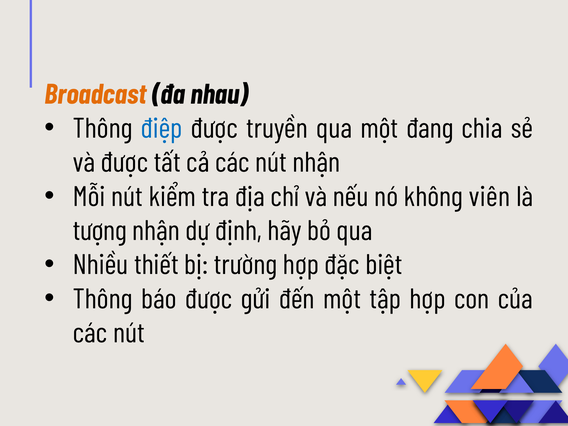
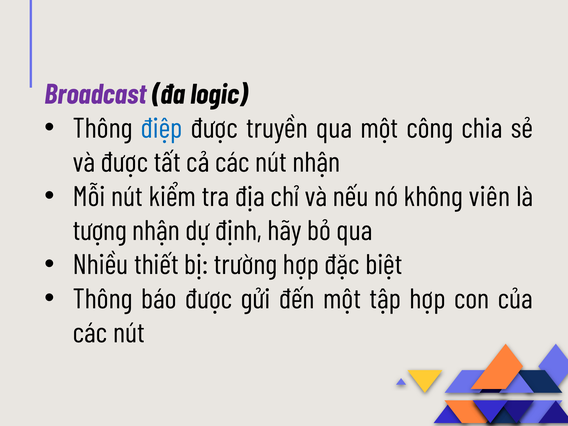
Broadcast colour: orange -> purple (95, 94)
nhau: nhau -> logic (219, 94)
đang: đang -> công (430, 128)
